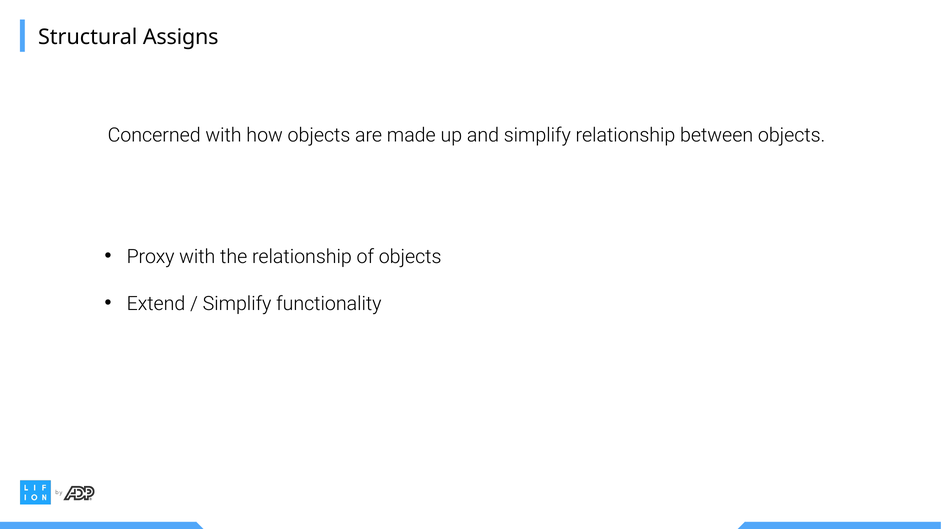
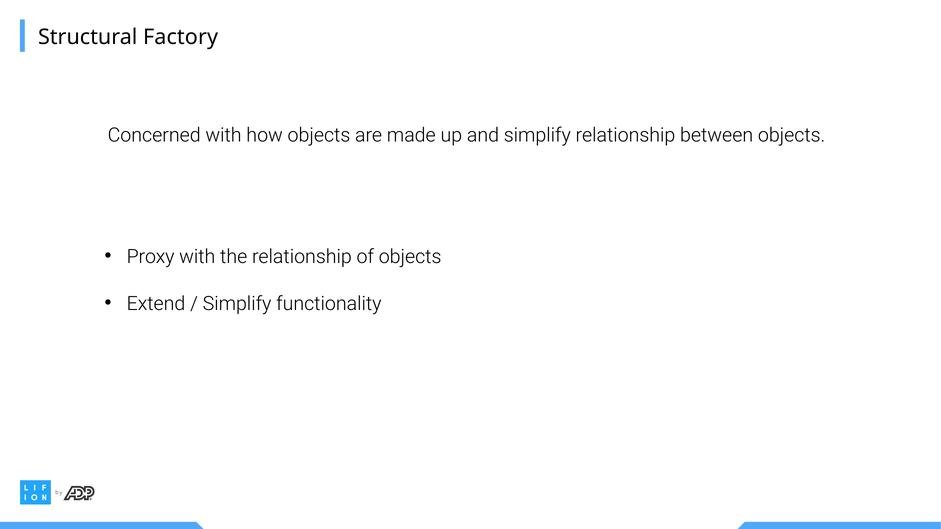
Assigns: Assigns -> Factory (181, 37)
